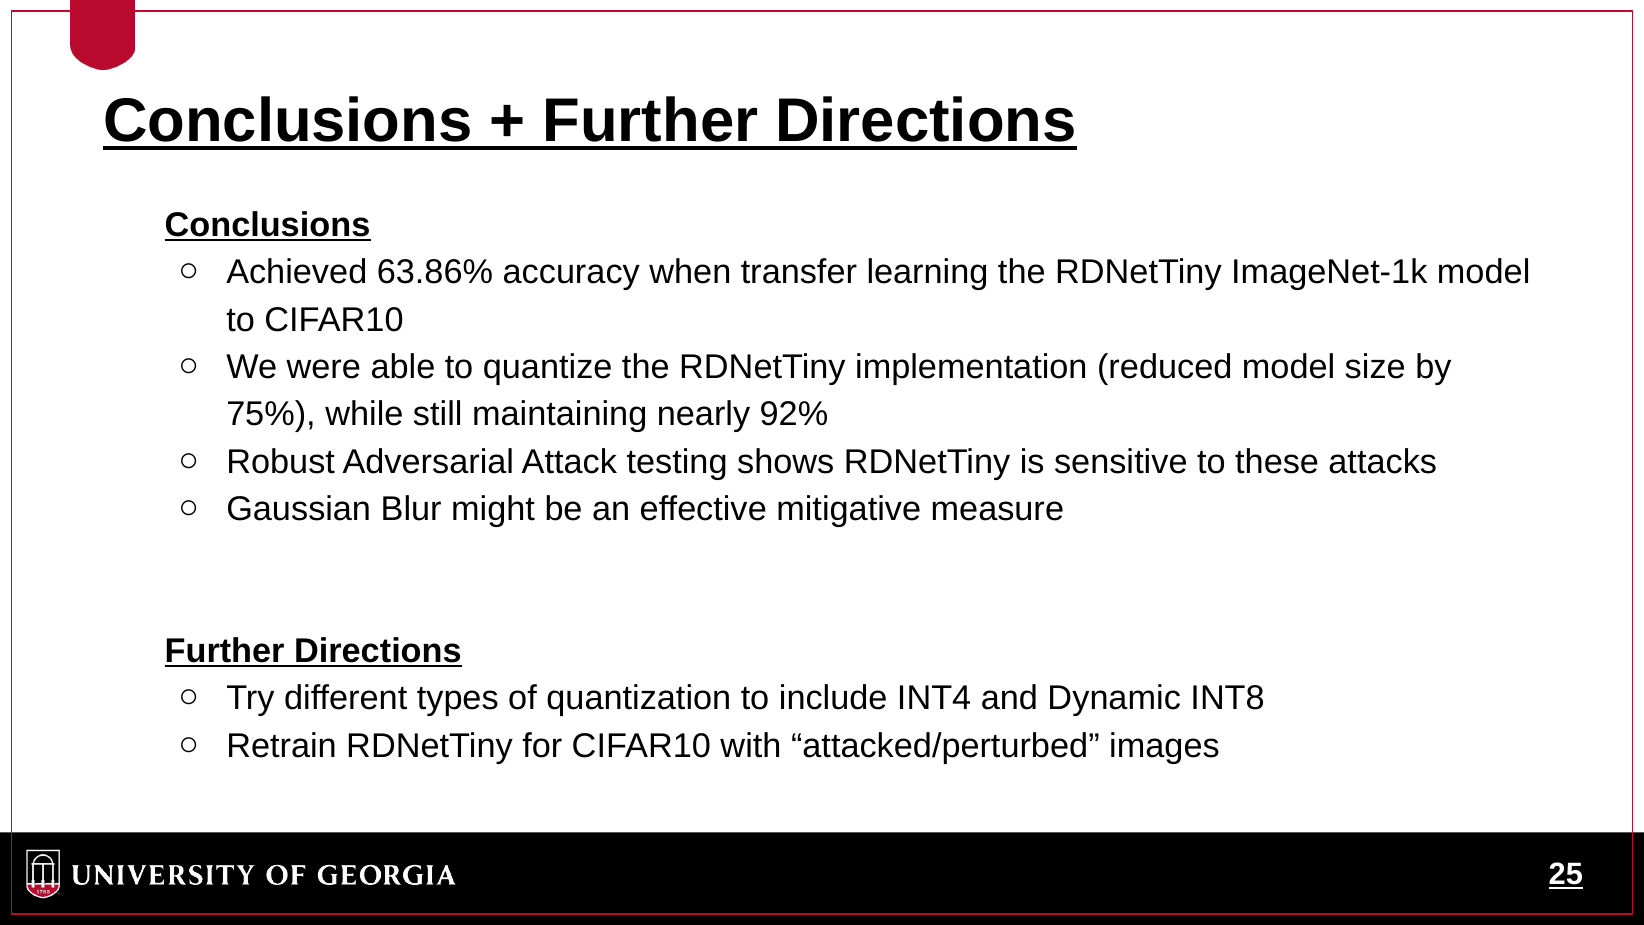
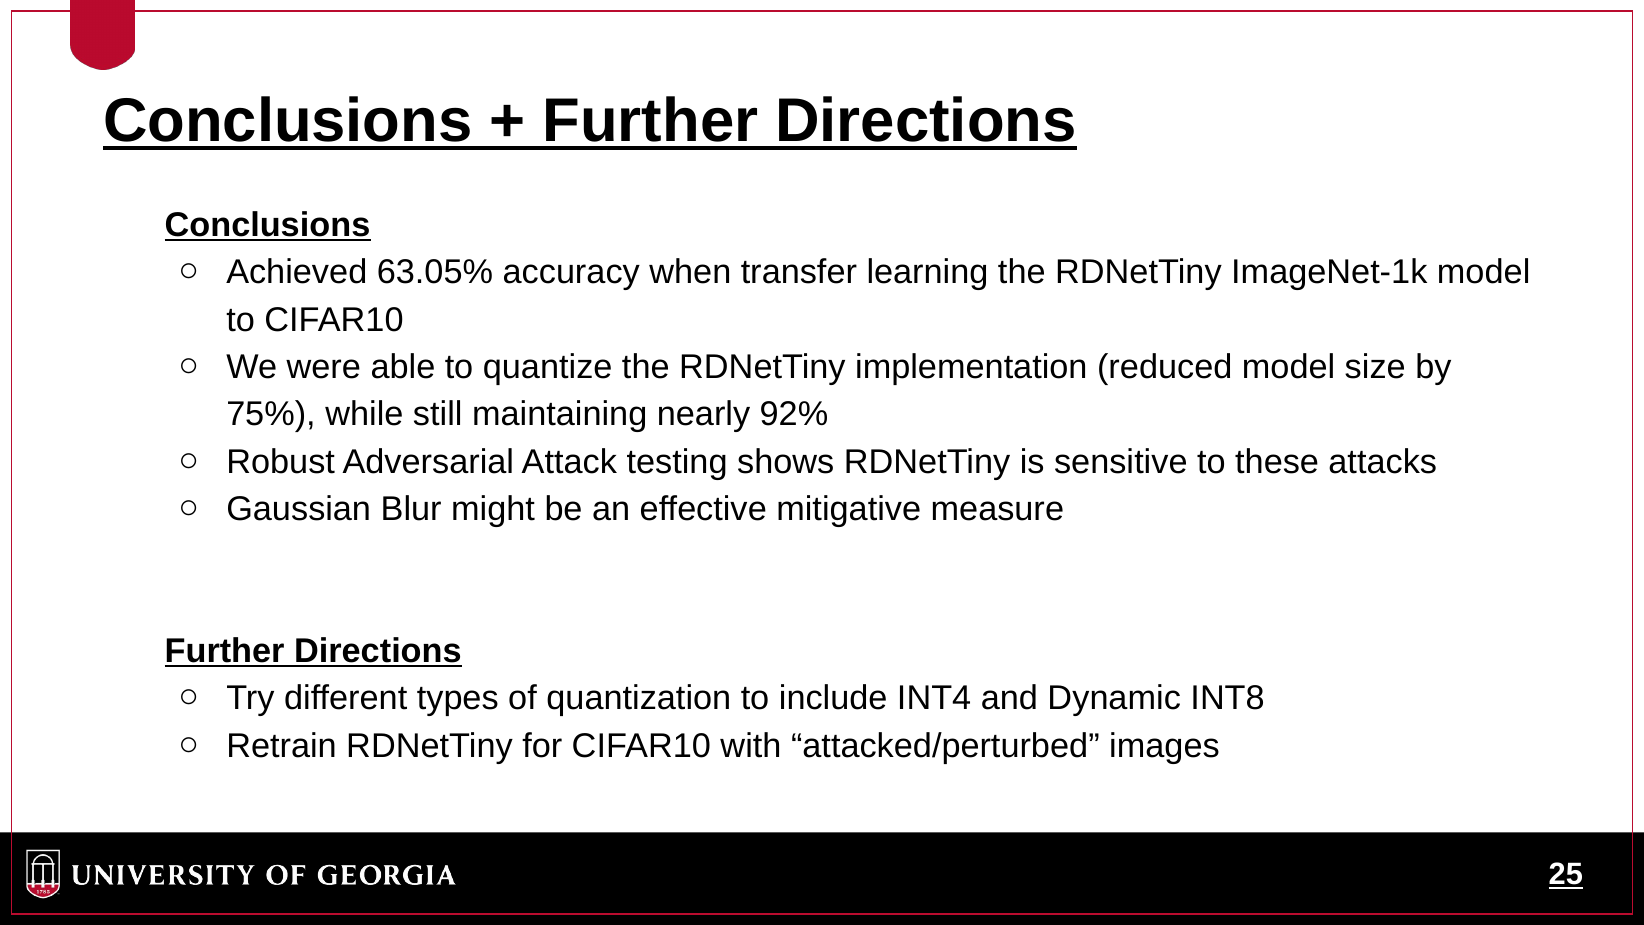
63.86%: 63.86% -> 63.05% (435, 272)
